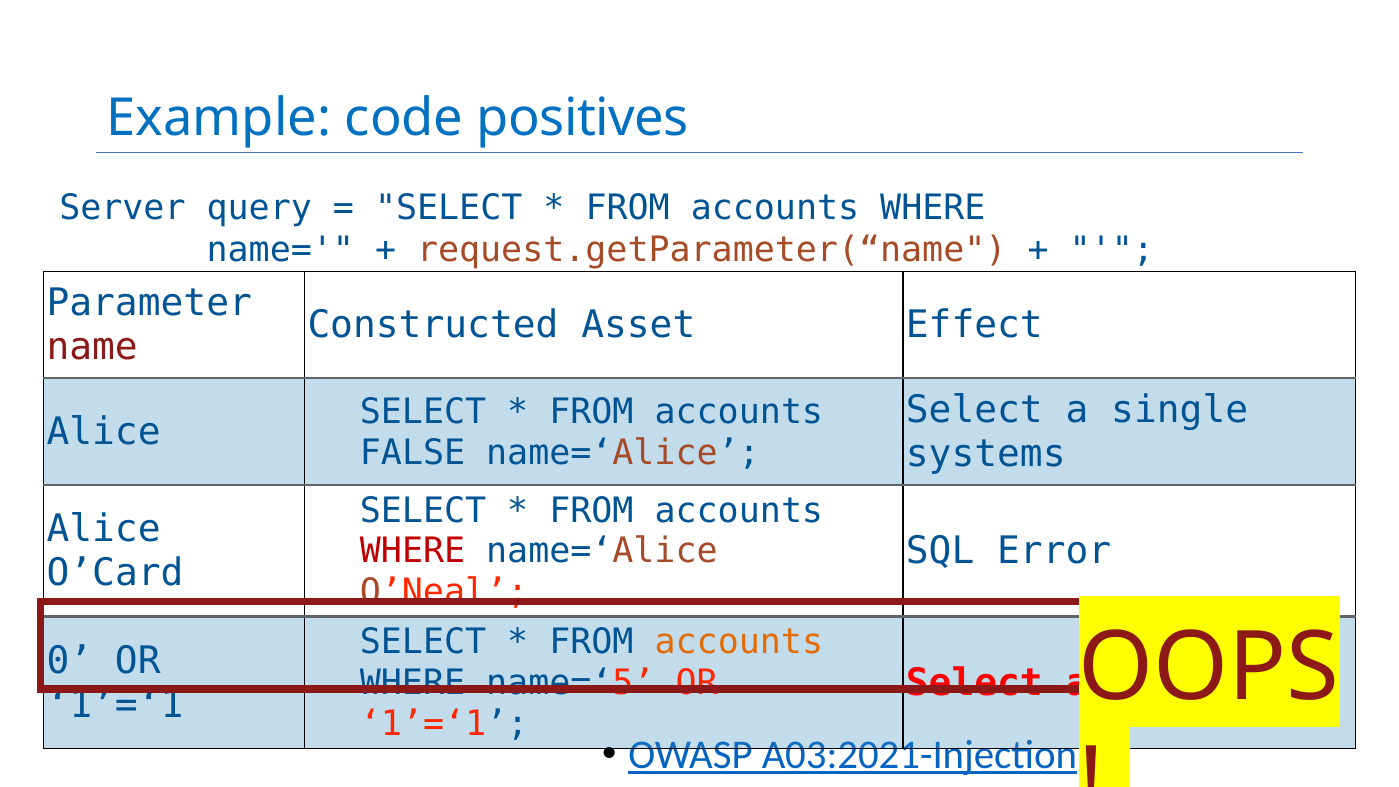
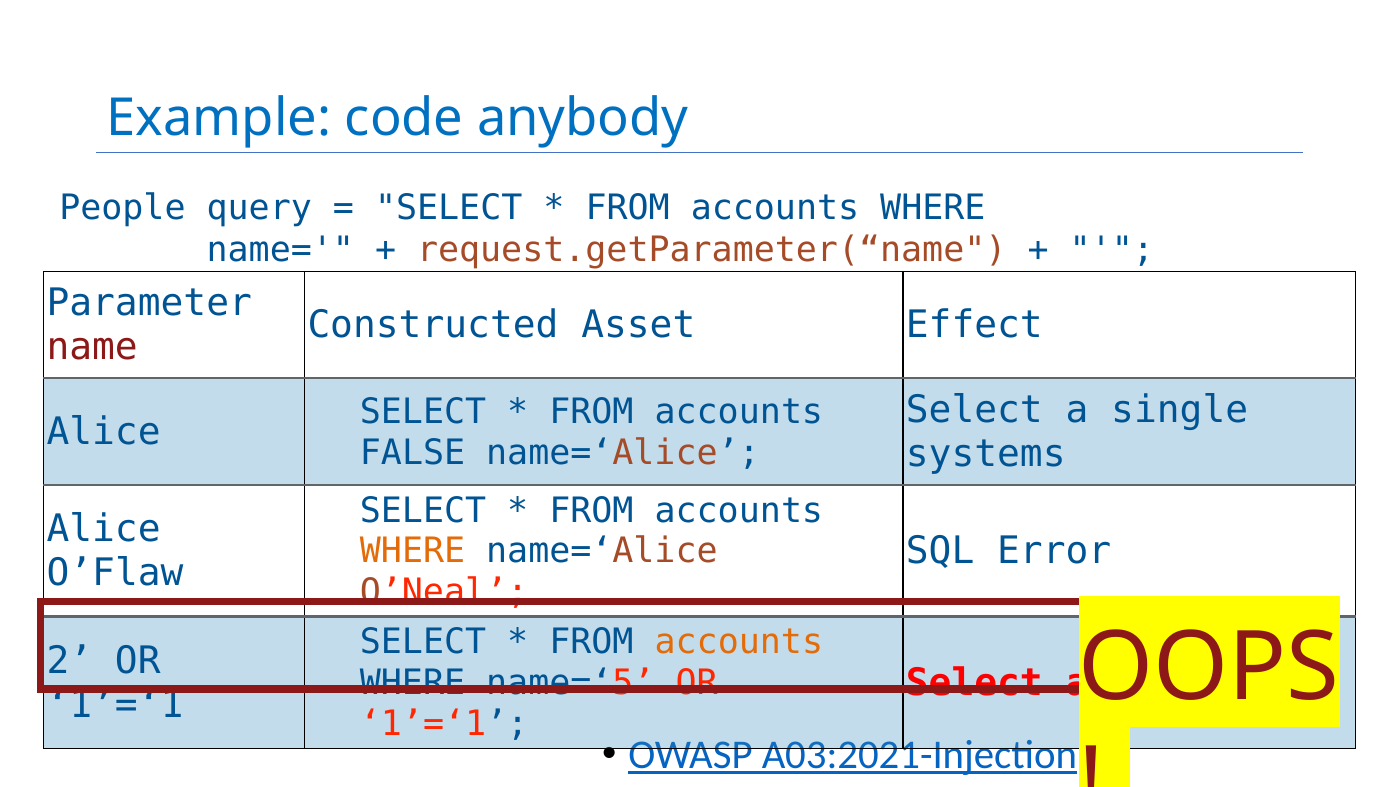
positives: positives -> anybody (583, 118)
Server: Server -> People (122, 208)
WHERE colour: red -> orange (413, 551)
O’Card: O’Card -> O’Flaw (115, 573)
0: 0 -> 2 (69, 661)
